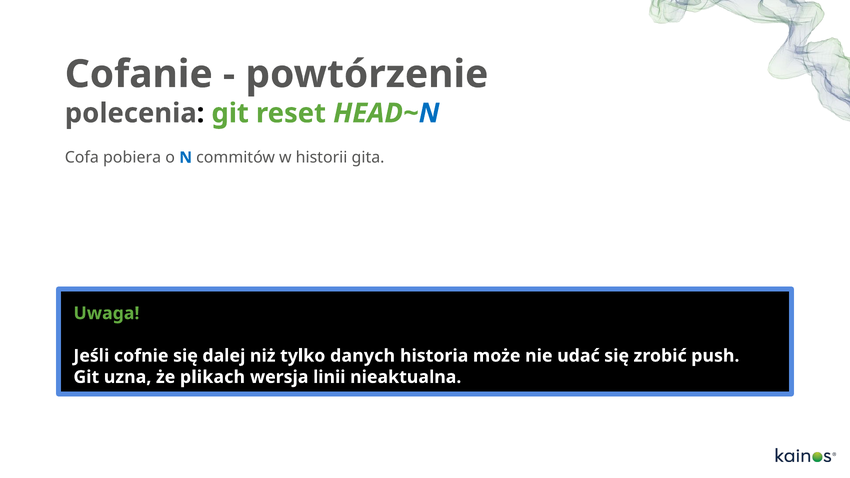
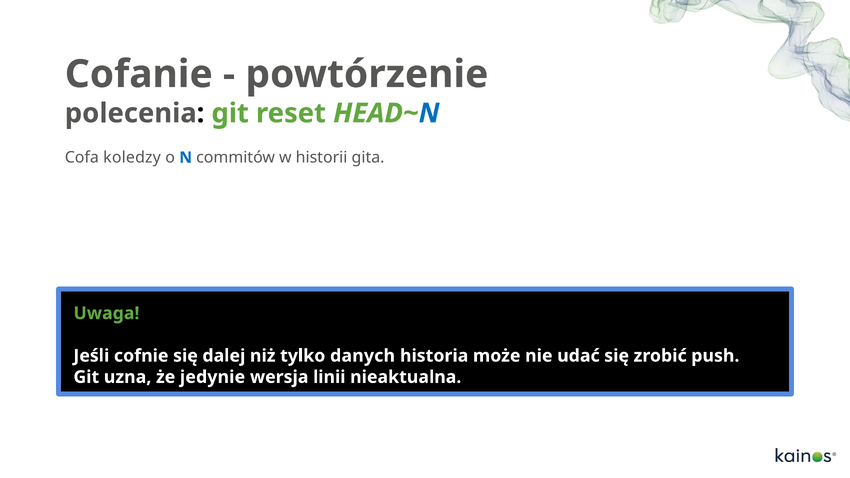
pobiera: pobiera -> koledzy (132, 158)
plikach: plikach -> jedynie (213, 377)
